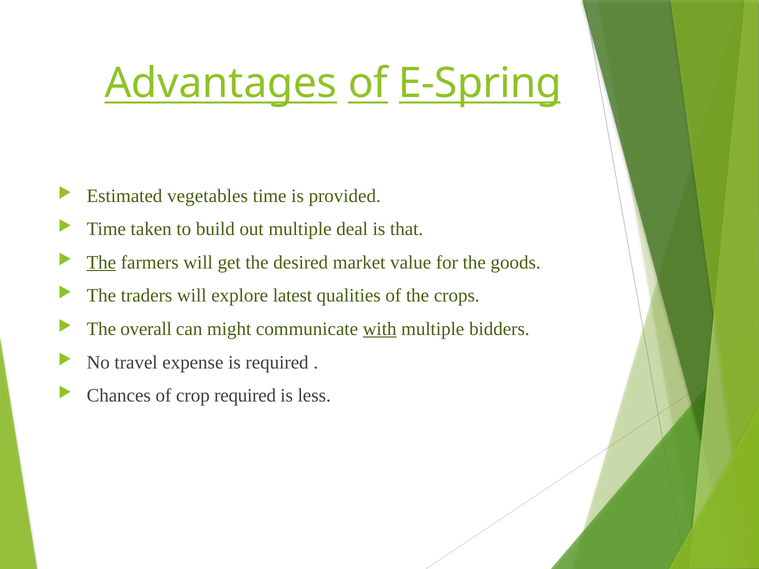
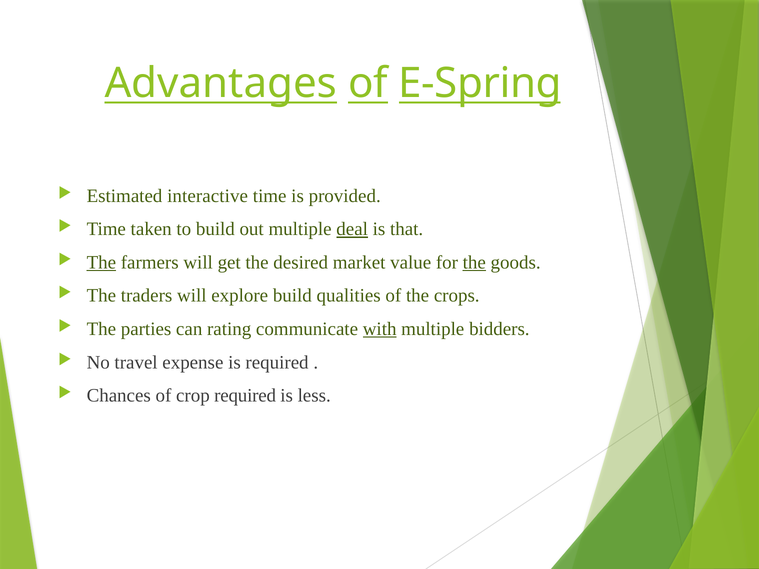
vegetables: vegetables -> interactive (208, 196)
deal underline: none -> present (352, 229)
the underline: none -> present (474, 262)
explore latest: latest -> build (292, 296)
overall: overall -> parties (146, 329)
might: might -> rating (229, 329)
